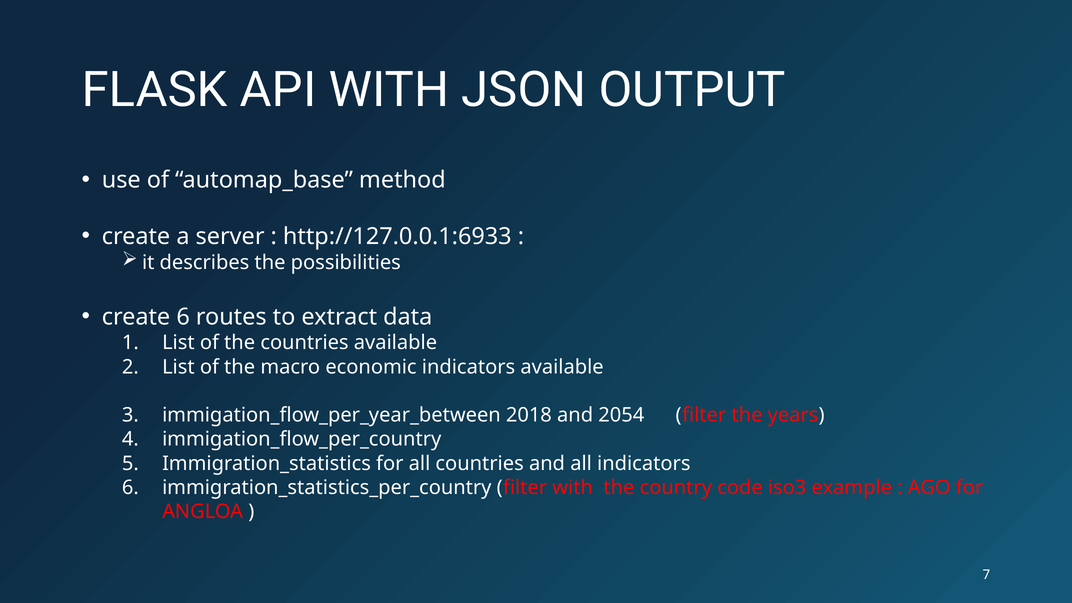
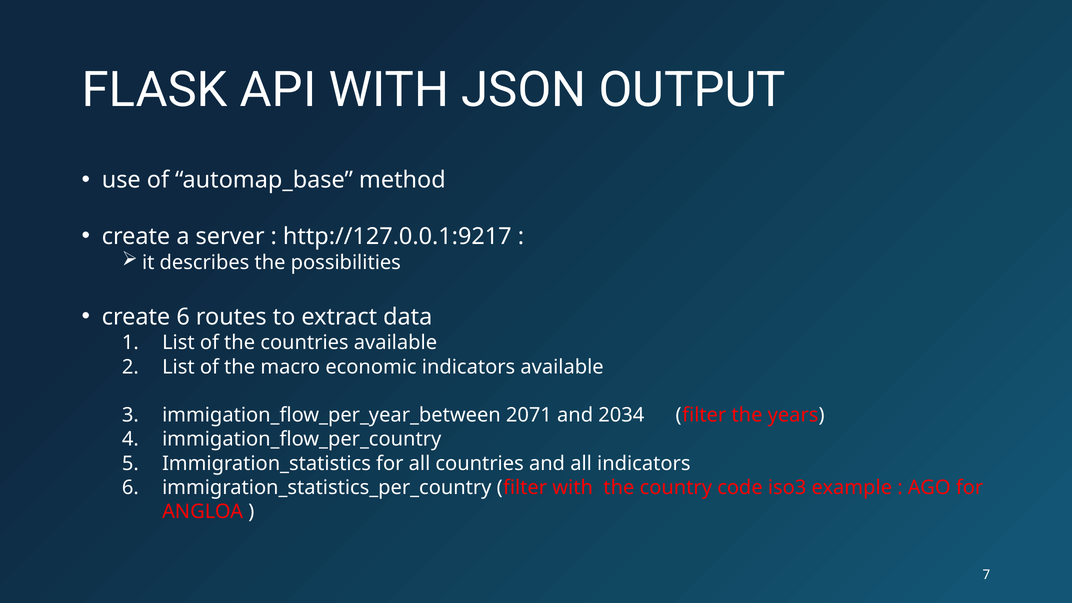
http://127.0.0.1:6933: http://127.0.0.1:6933 -> http://127.0.0.1:9217 (397, 237)
2018: 2018 -> 2071 (529, 415)
2054: 2054 -> 2034 (621, 415)
